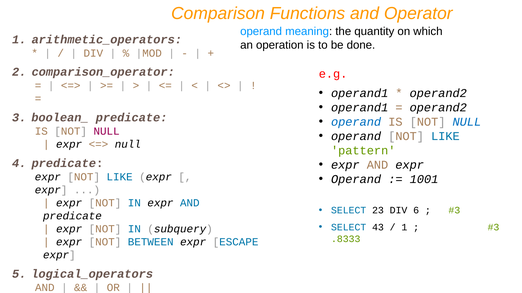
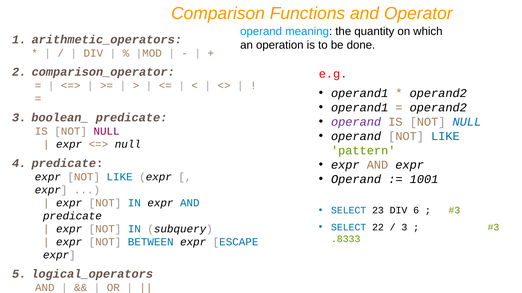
operand colour: blue -> purple (356, 122)
43: 43 -> 22 (378, 228)
1: 1 -> 3 (404, 228)
